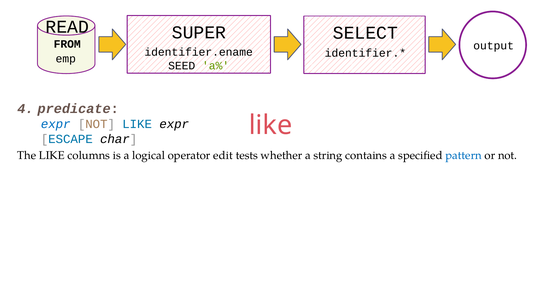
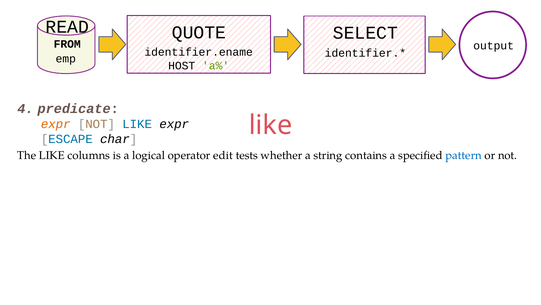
SUPER: SUPER -> QUOTE (199, 32)
SEED: SEED -> HOST (182, 66)
expr colour: blue -> orange (56, 124)
